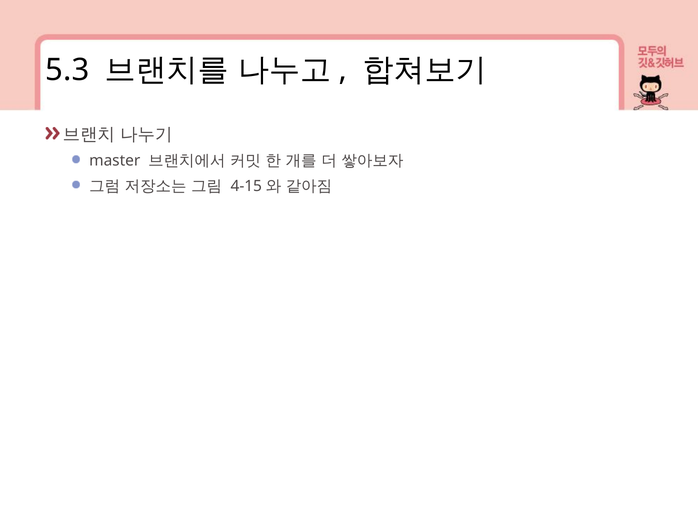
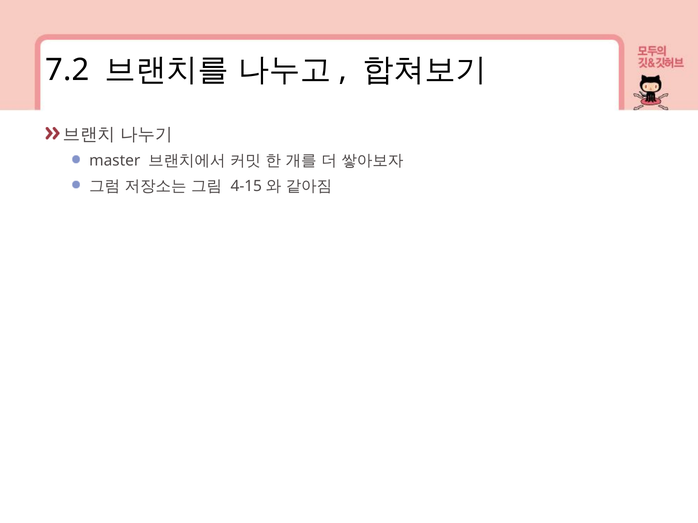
5.3: 5.3 -> 7.2 (67, 70)
